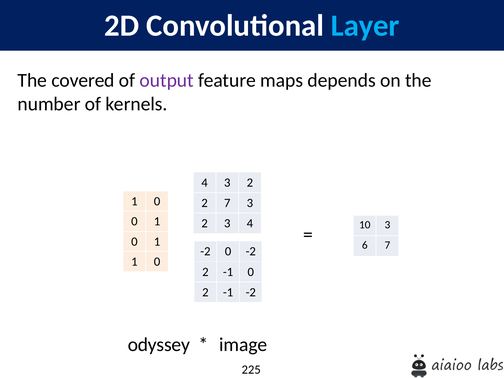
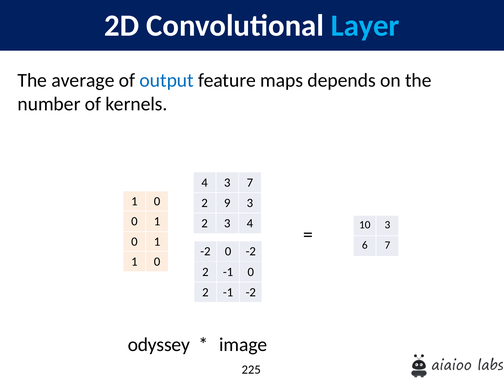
covered: covered -> average (83, 80)
output colour: purple -> blue (167, 80)
4 3 2: 2 -> 7 (250, 183)
2 7: 7 -> 9 (227, 203)
